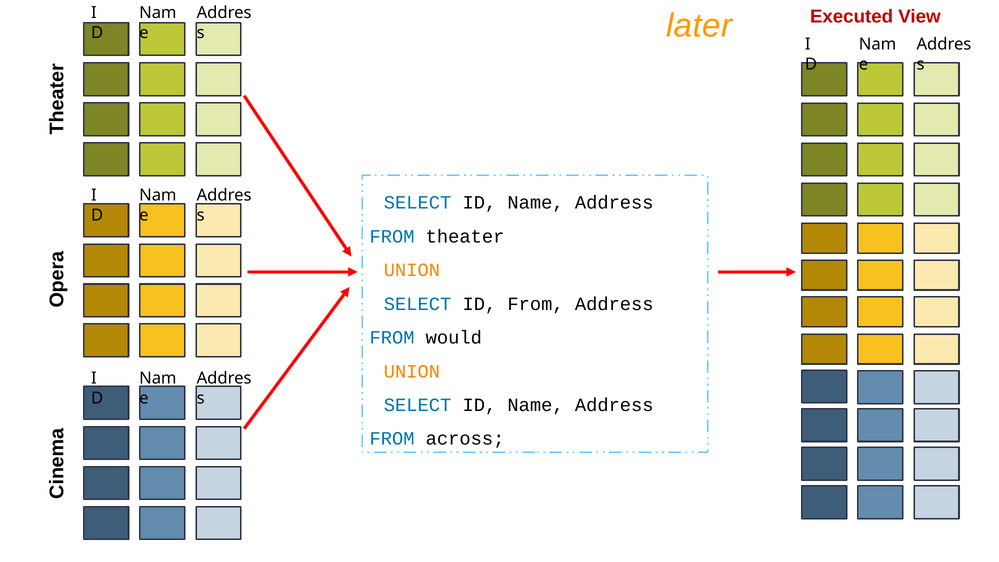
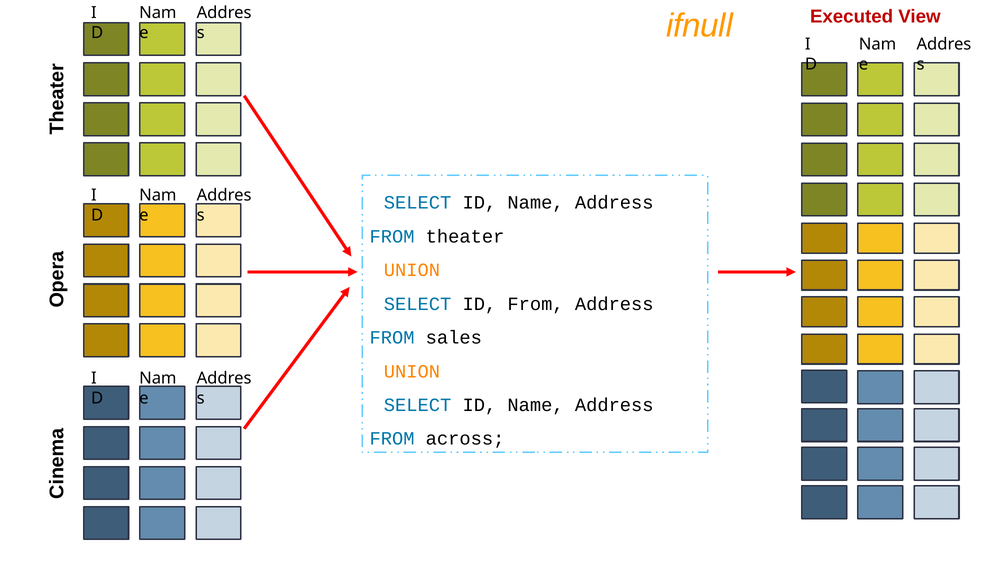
later: later -> ifnull (700, 26)
would: would -> sales (454, 338)
